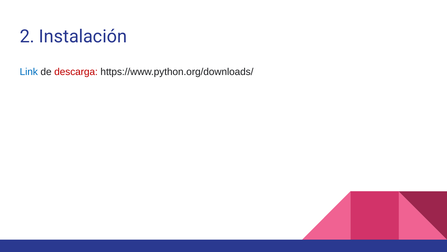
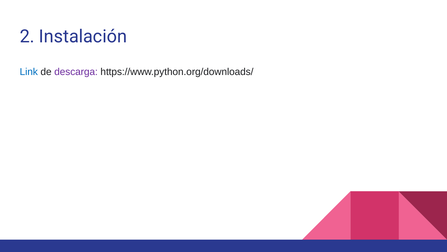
descarga colour: red -> purple (76, 72)
